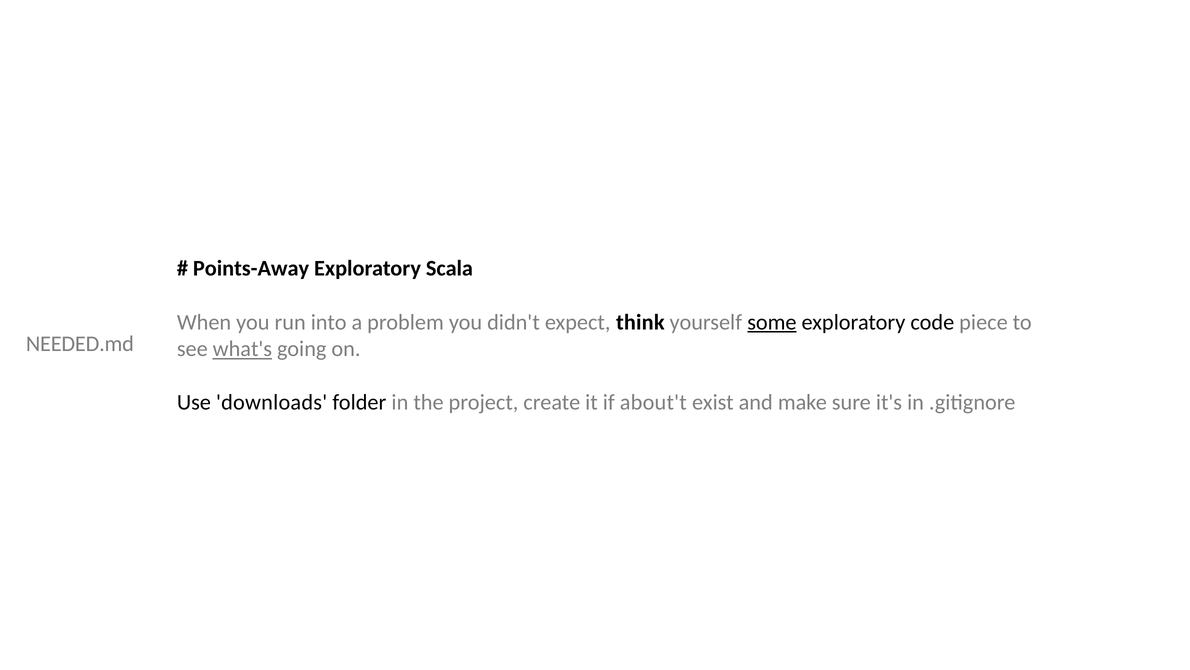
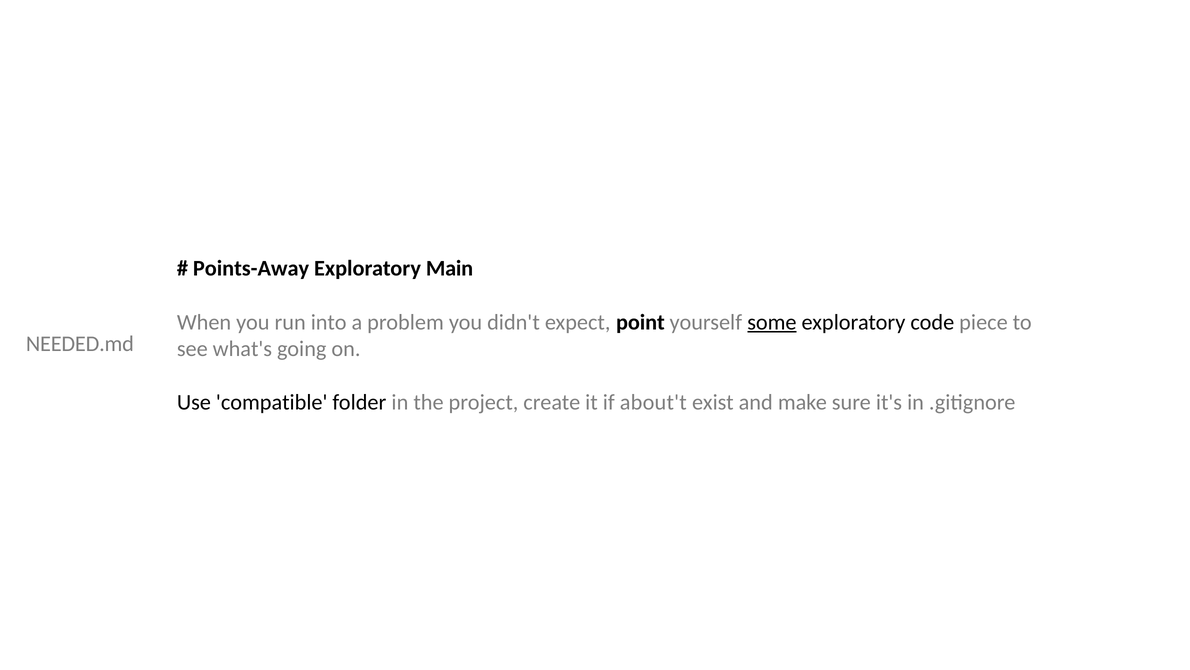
Scala: Scala -> Main (450, 268)
think: think -> point (640, 322)
what's underline: present -> none (242, 349)
downloads: downloads -> compatible (272, 402)
